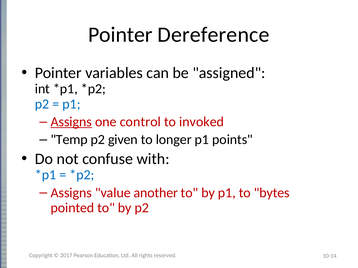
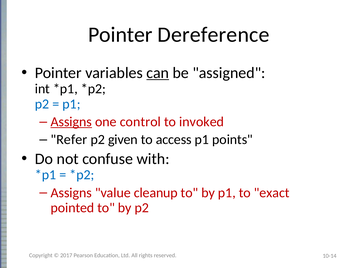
can underline: none -> present (158, 73)
Temp: Temp -> Refer (69, 140)
longer: longer -> access (174, 140)
another: another -> cleanup (156, 193)
bytes: bytes -> exact (272, 193)
